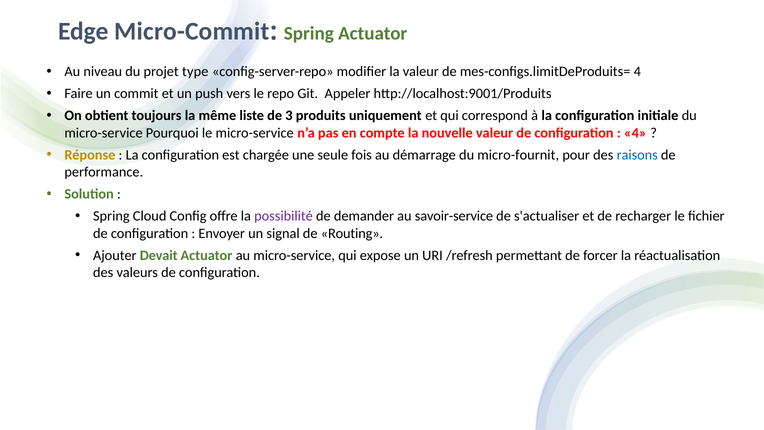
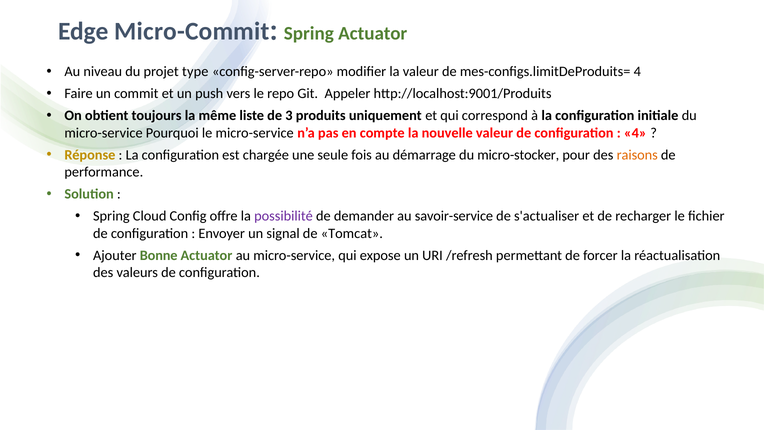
micro-fournit: micro-fournit -> micro-stocker (518, 155)
raisons colour: blue -> orange (637, 155)
Routing: Routing -> Tomcat (352, 233)
Devait: Devait -> Bonne (159, 255)
